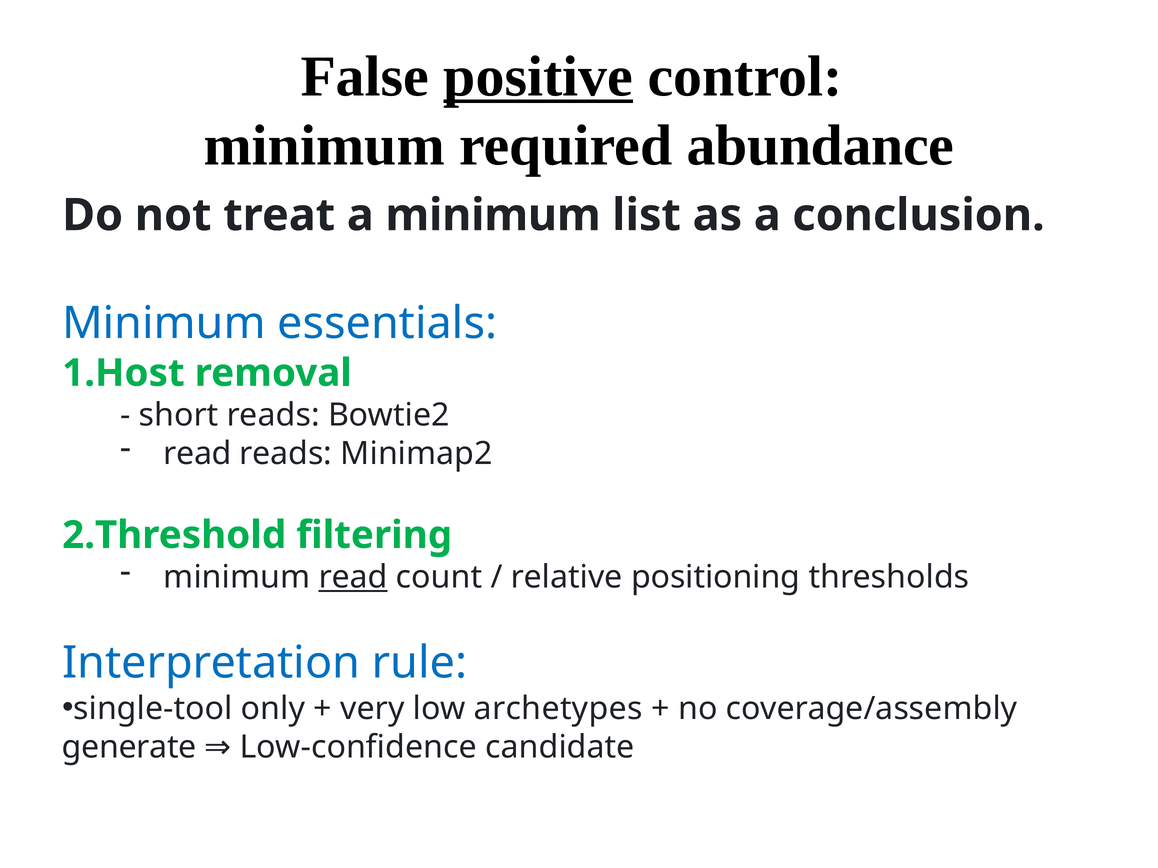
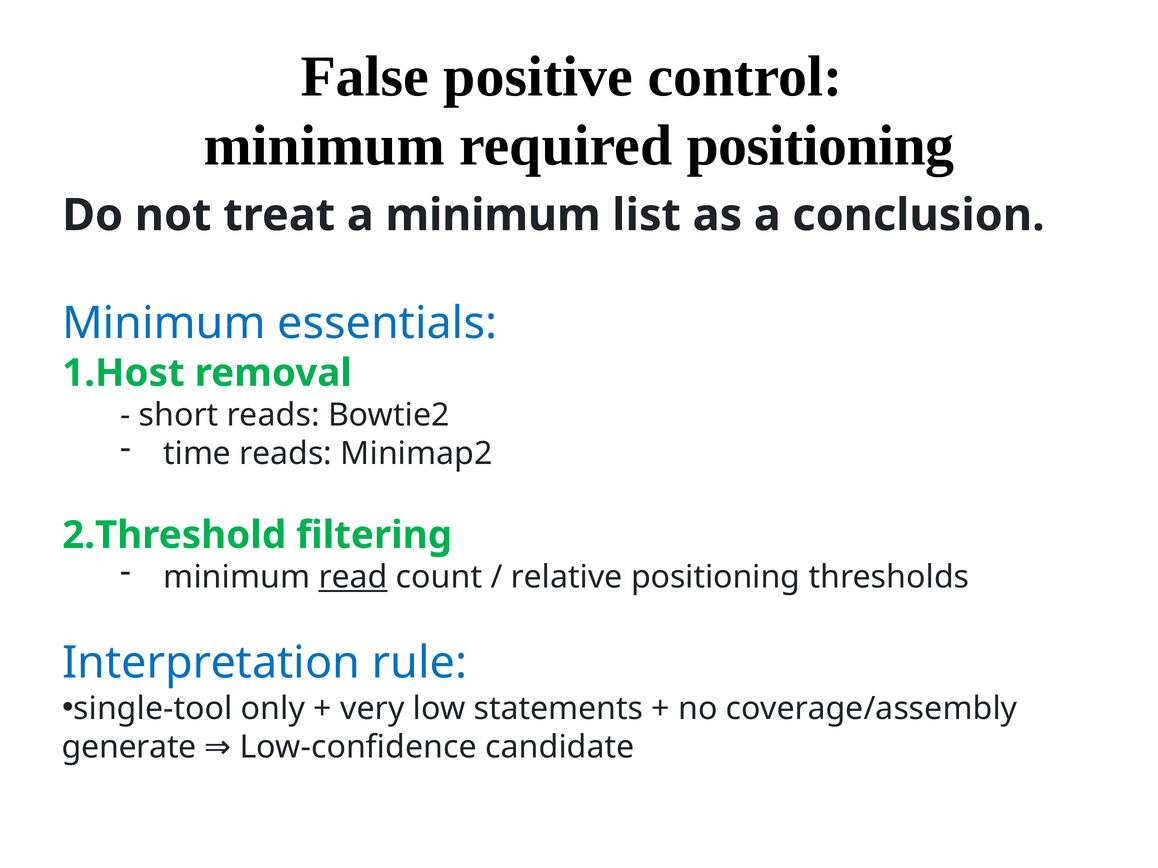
positive underline: present -> none (538, 76)
required abundance: abundance -> positioning (821, 146)
read: read -> time (197, 454)
archetypes: archetypes -> statements (558, 709)
